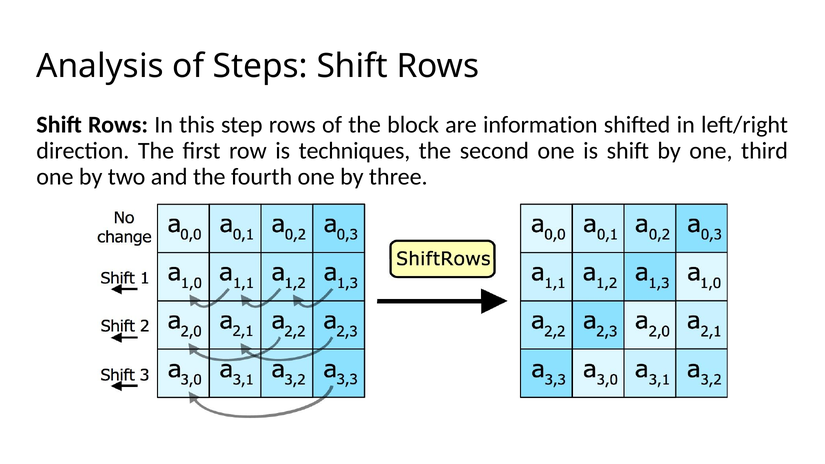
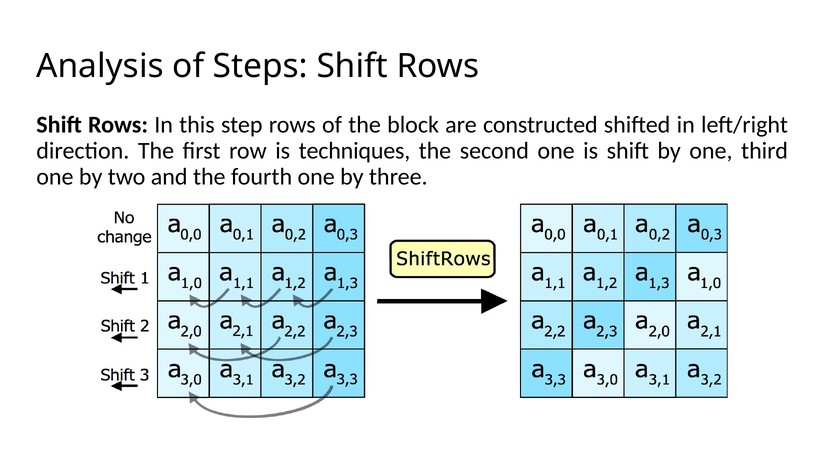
information: information -> constructed (540, 125)
